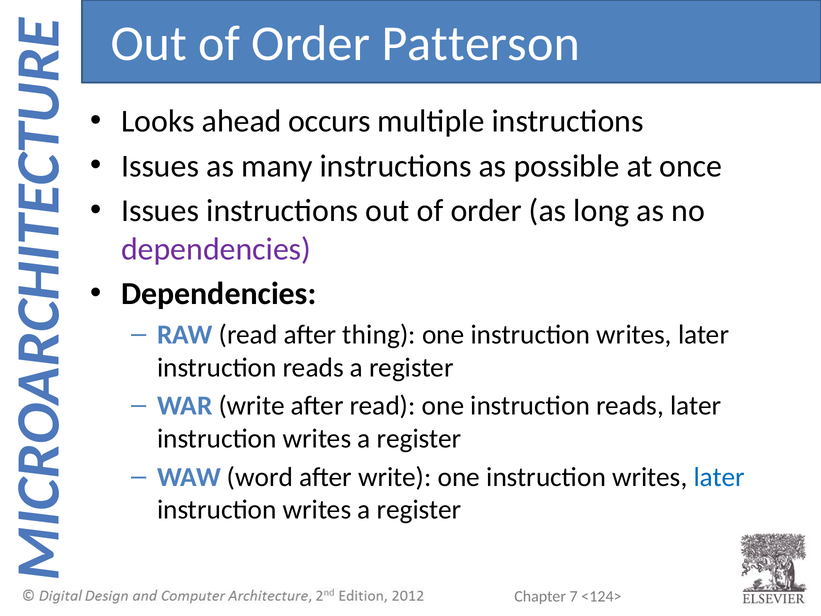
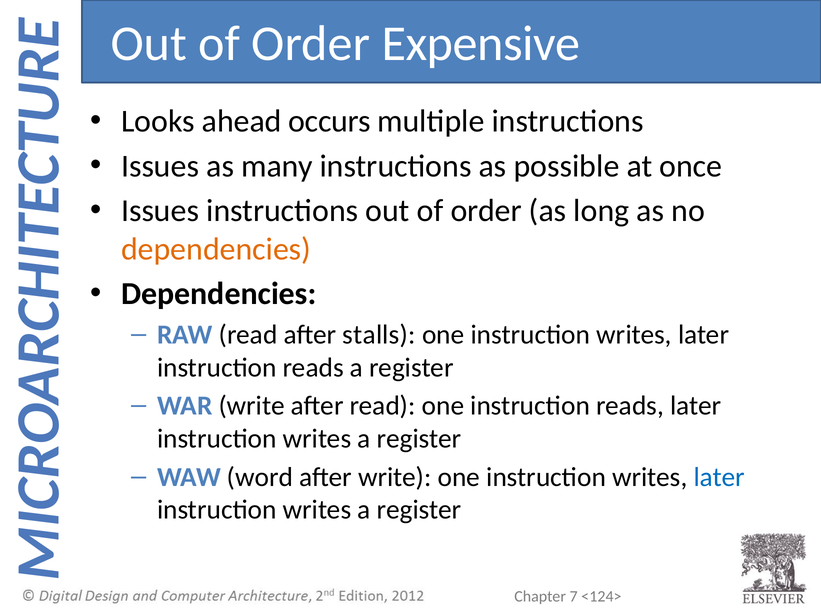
Patterson: Patterson -> Expensive (481, 44)
dependencies colour: purple -> orange (216, 249)
thing: thing -> stalls (379, 335)
